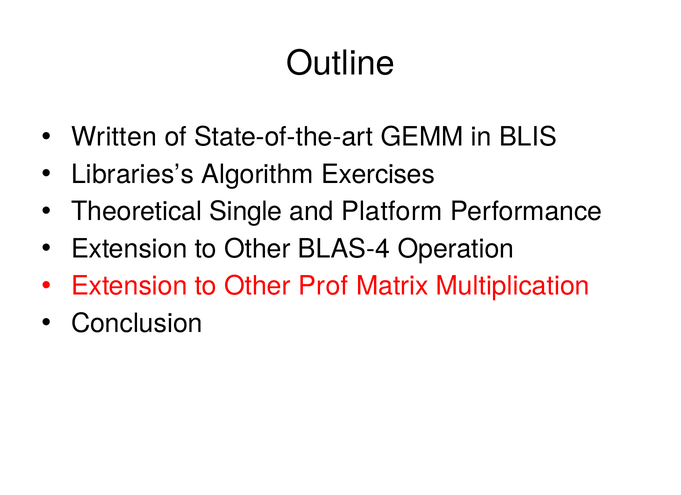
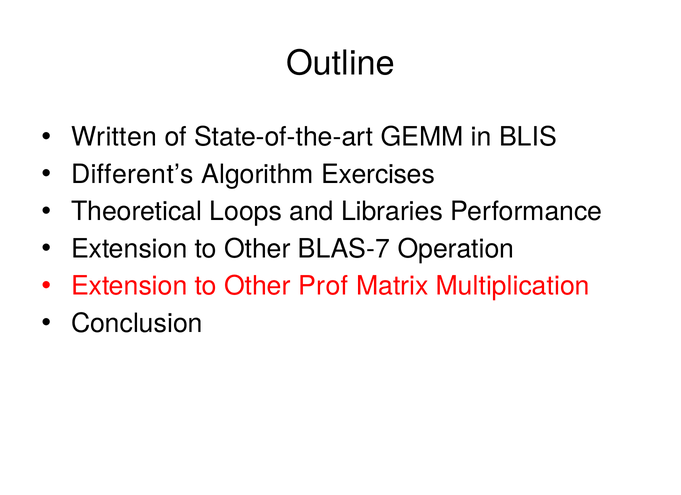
Libraries’s: Libraries’s -> Different’s (132, 175)
Single: Single -> Loops (246, 212)
Platform: Platform -> Libraries (392, 212)
BLAS-4: BLAS-4 -> BLAS-7 (344, 249)
